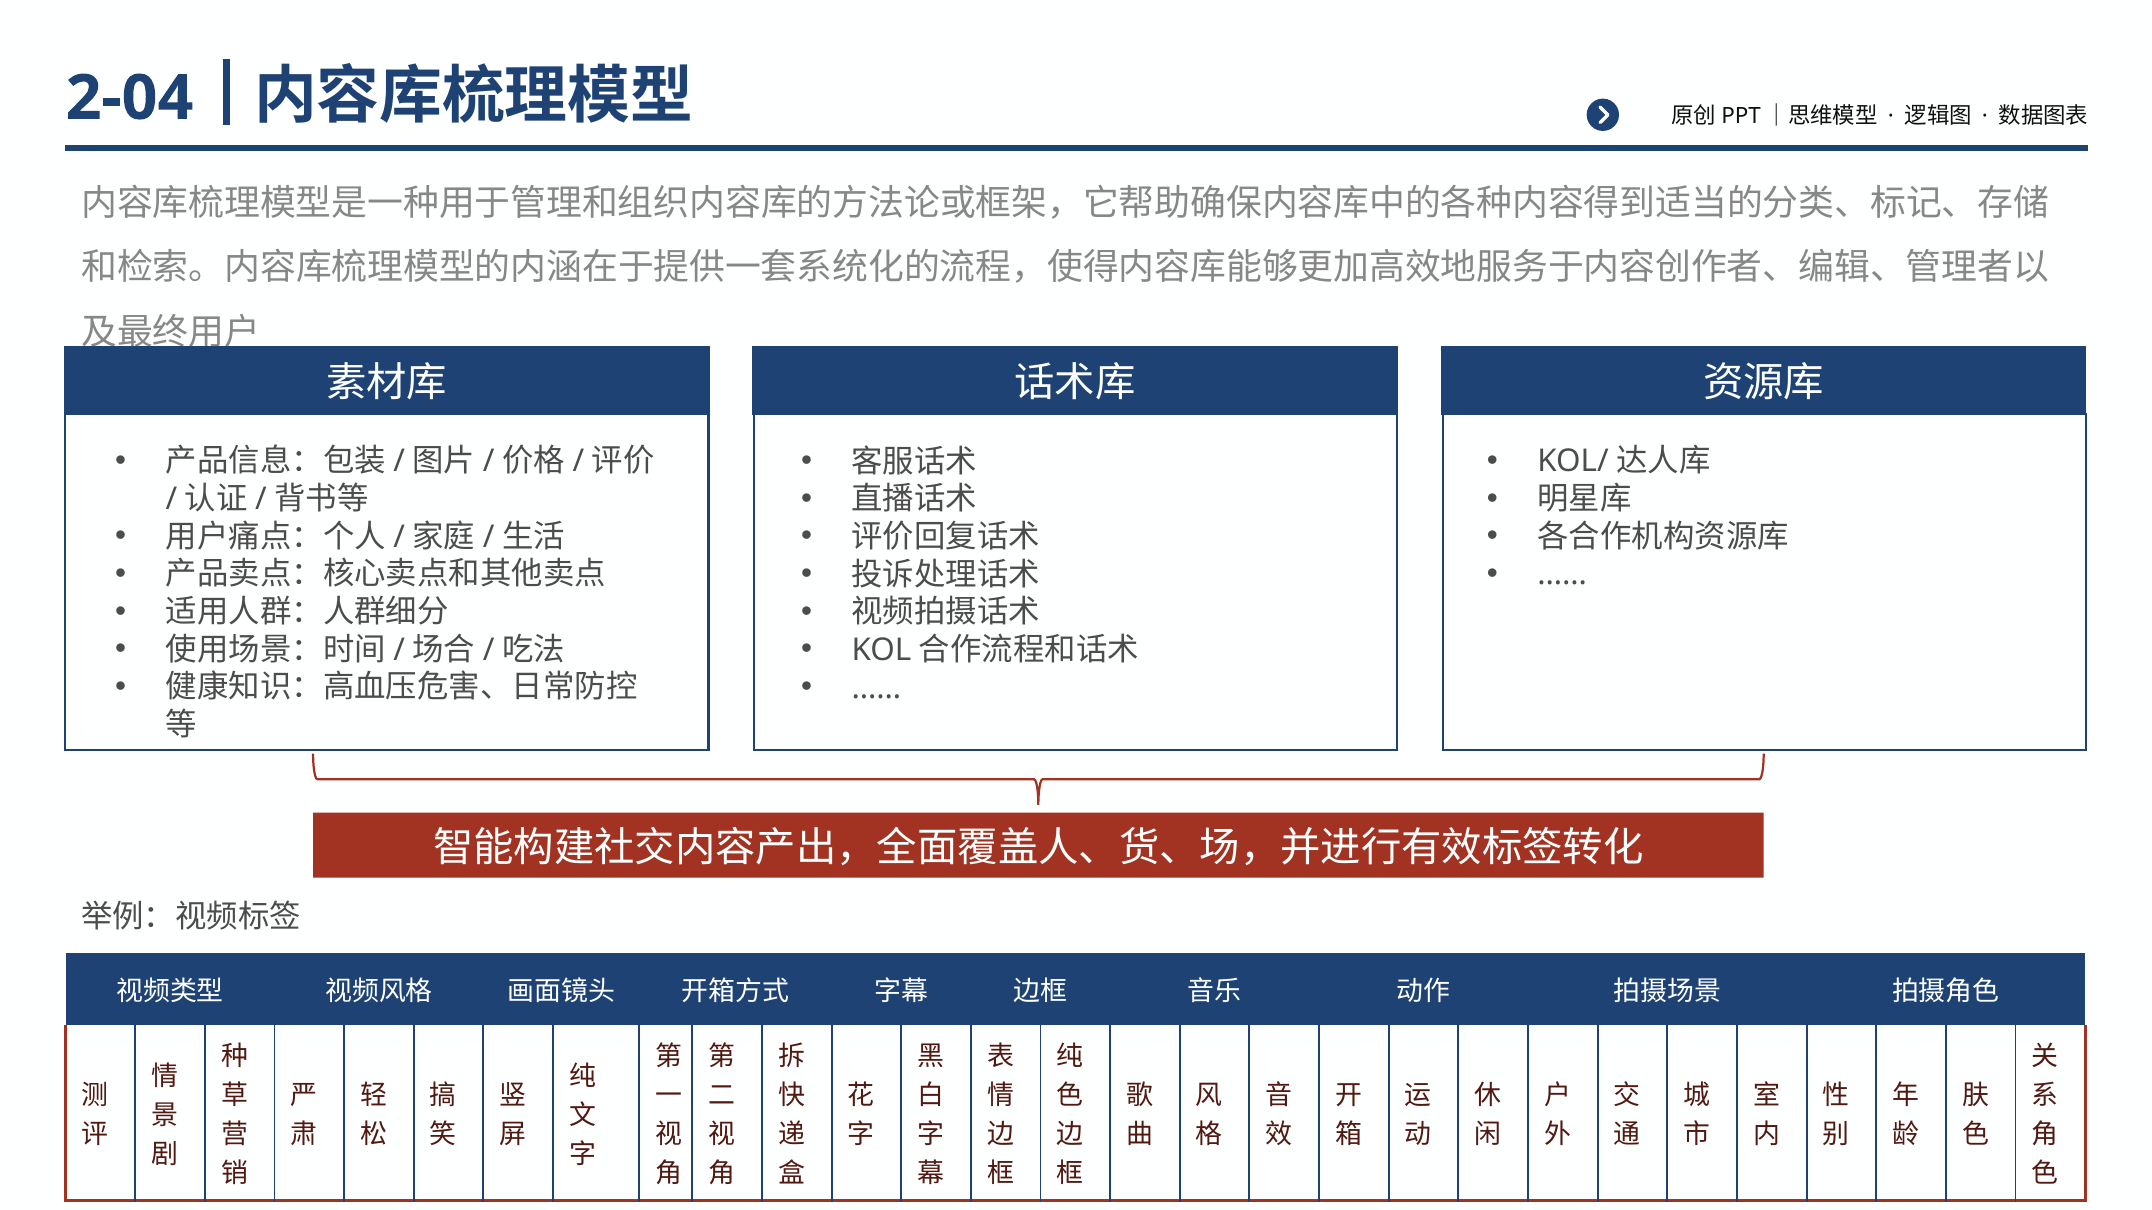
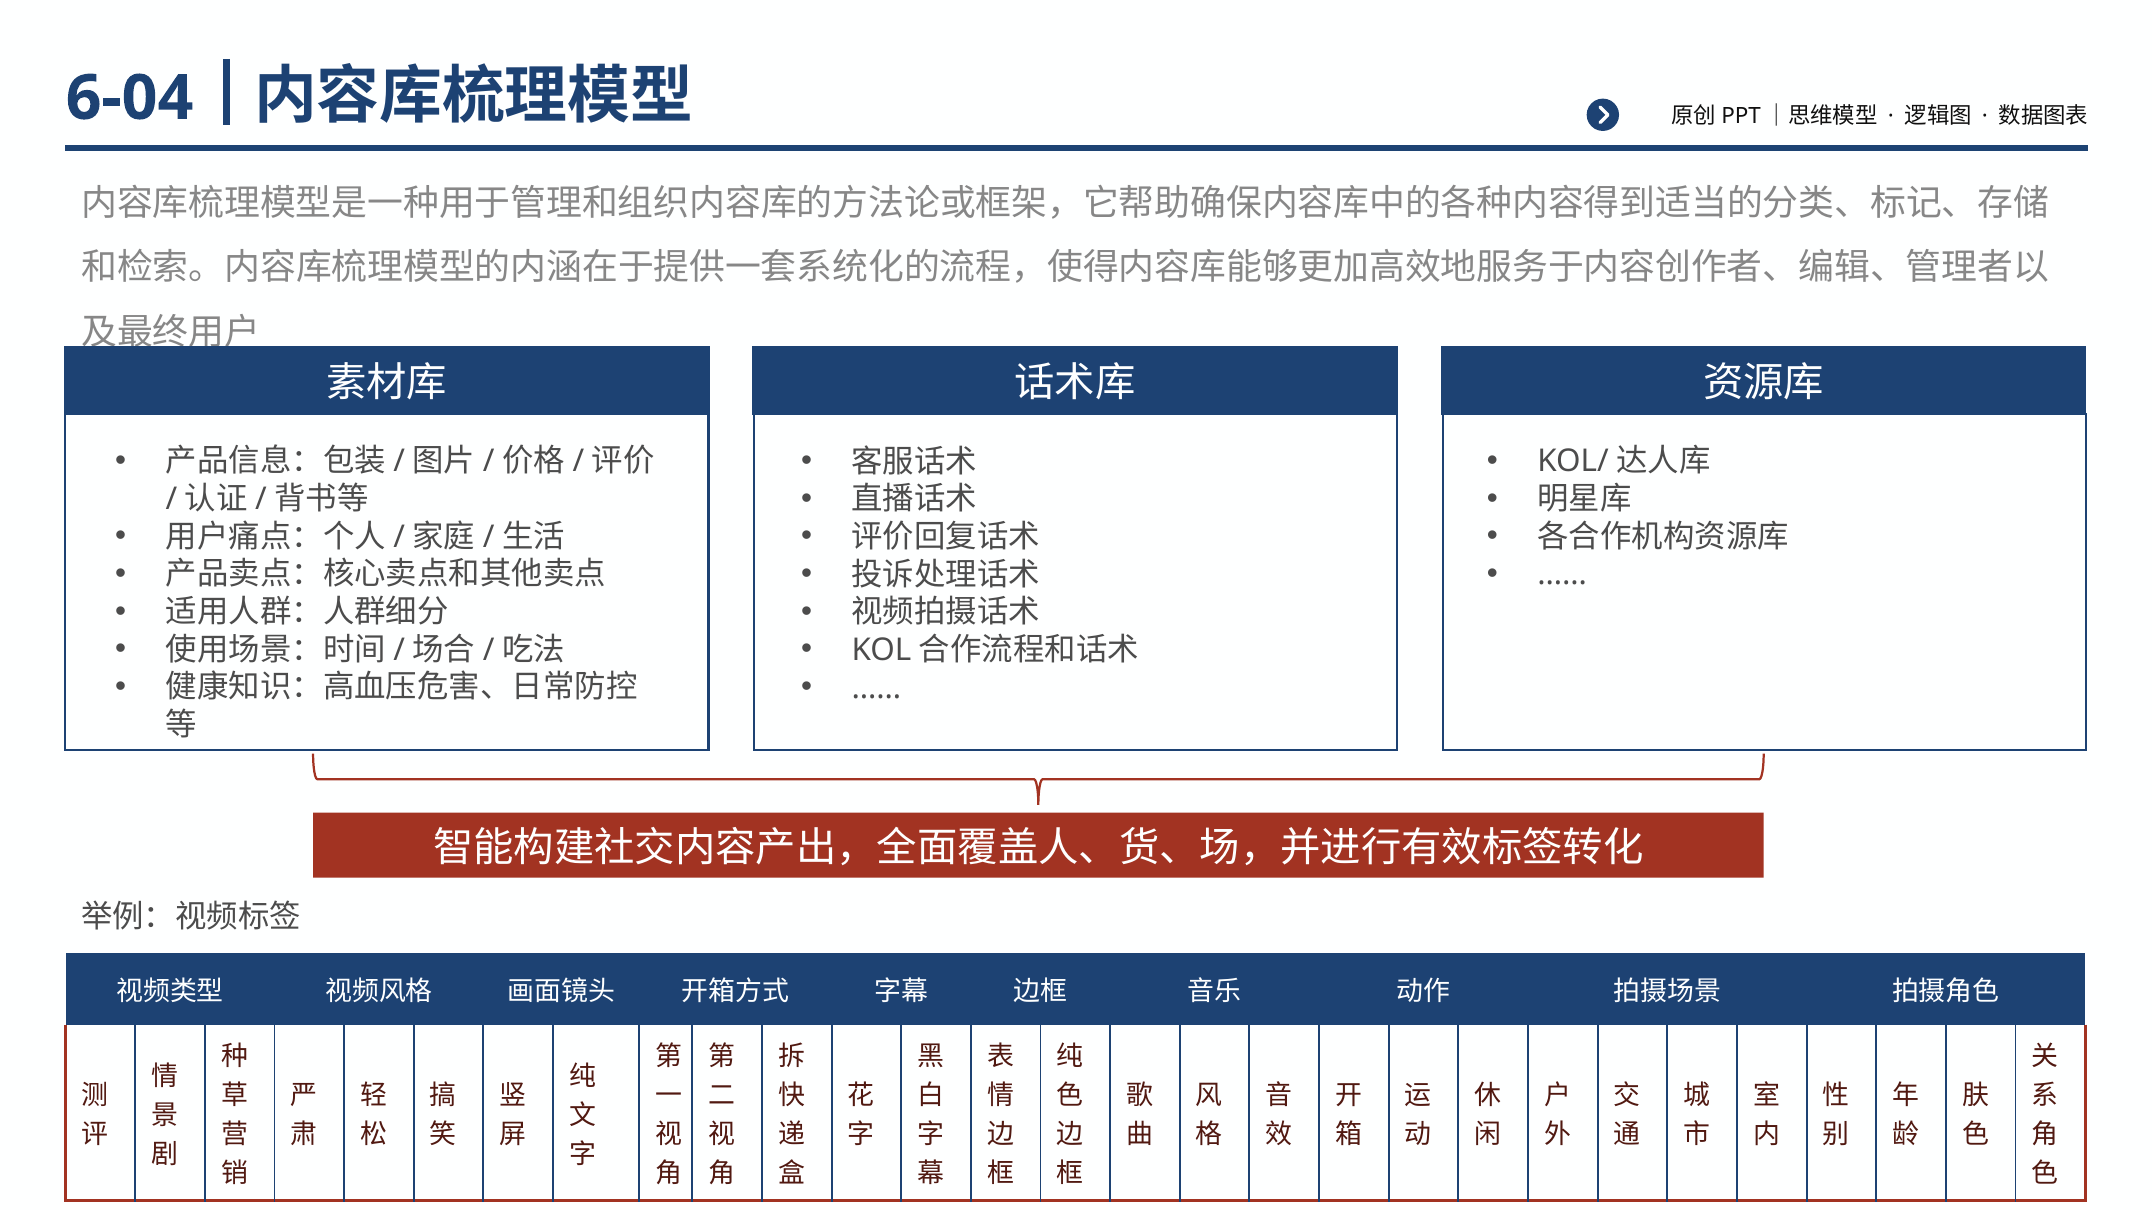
2-04: 2-04 -> 6-04 (130, 98)
